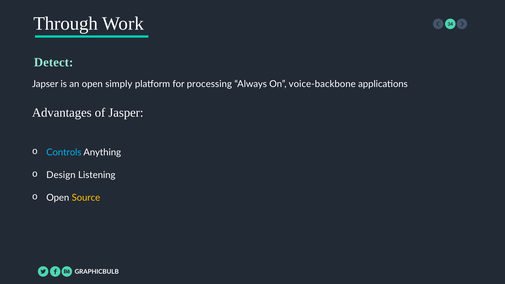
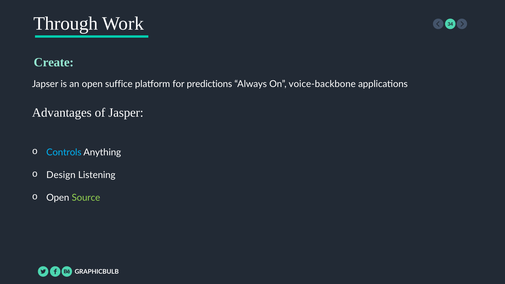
Detect: Detect -> Create (54, 62)
simply: simply -> suffice (119, 84)
processing: processing -> predictions (209, 84)
Source colour: yellow -> light green (86, 198)
